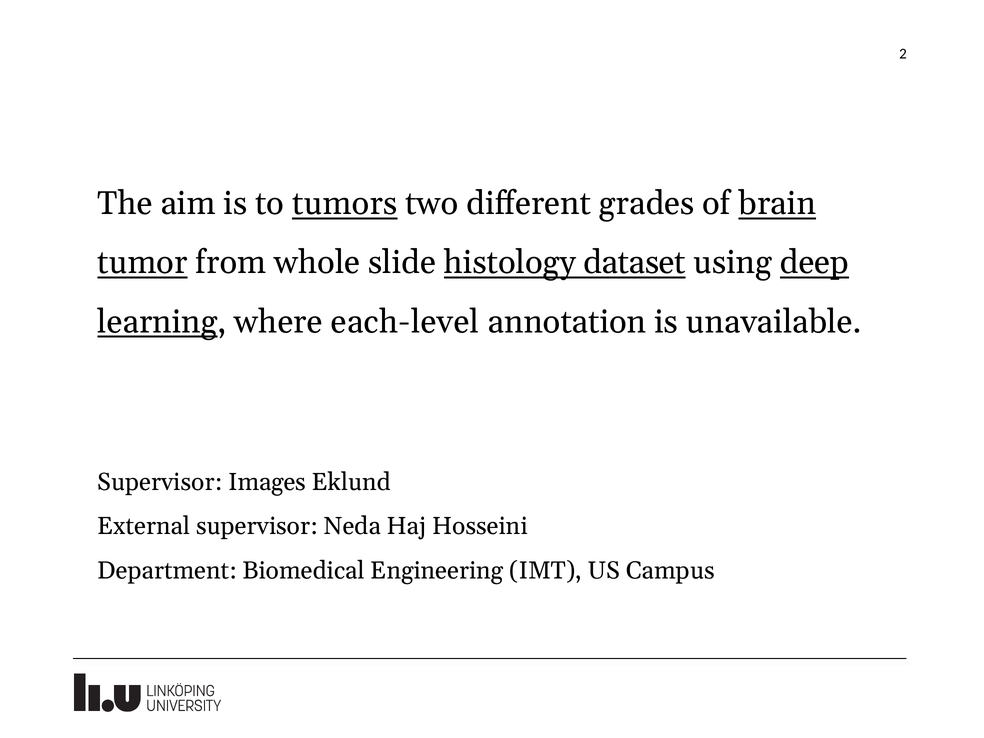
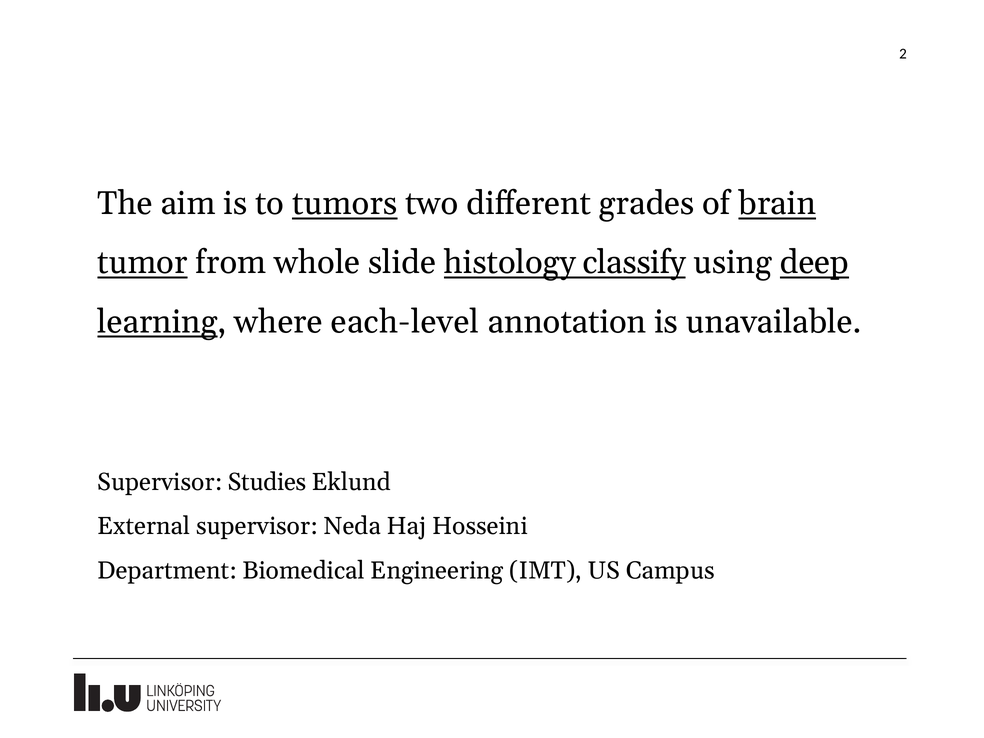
dataset: dataset -> classify (634, 263)
Images: Images -> Studies (267, 482)
